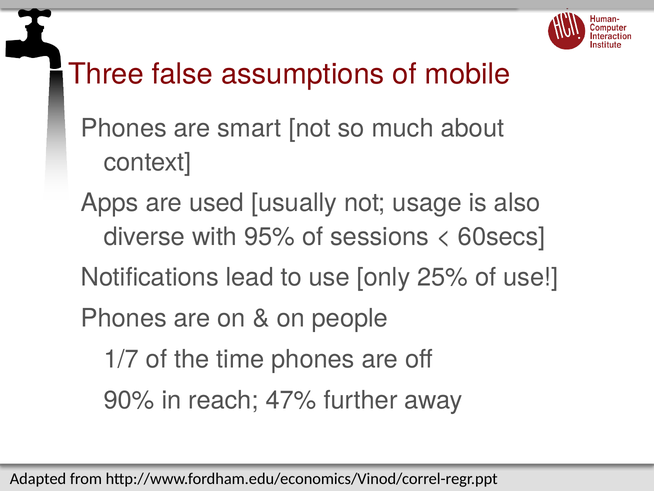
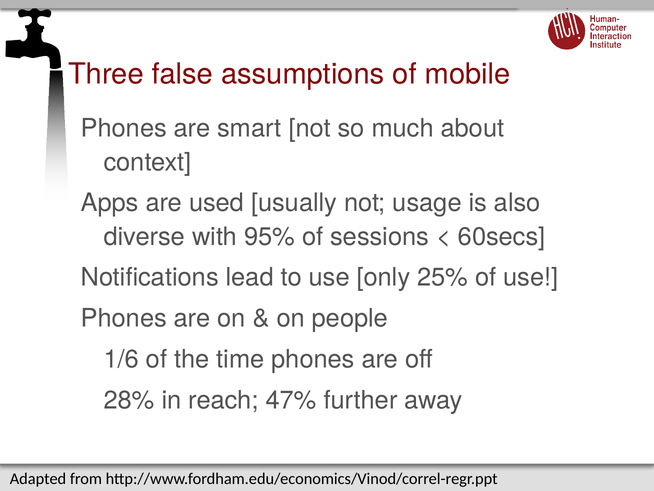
1/7: 1/7 -> 1/6 (121, 359)
90%: 90% -> 28% (129, 400)
